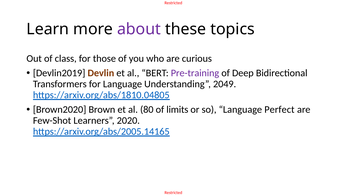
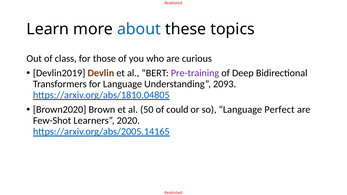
about colour: purple -> blue (139, 29)
2049: 2049 -> 2093 (225, 84)
80: 80 -> 50 (147, 110)
limits: limits -> could (177, 110)
